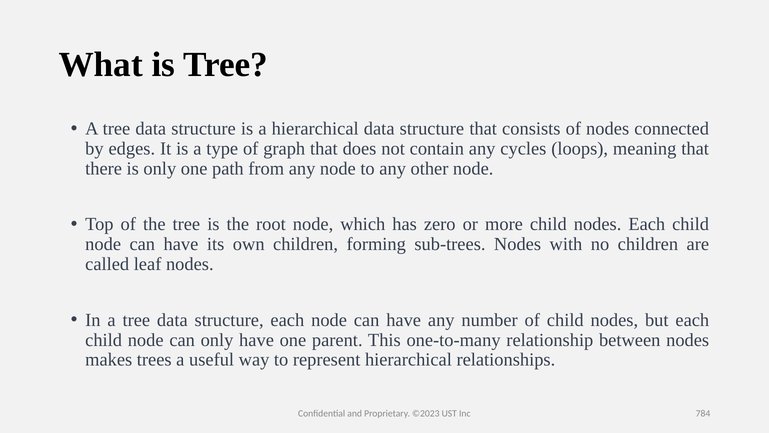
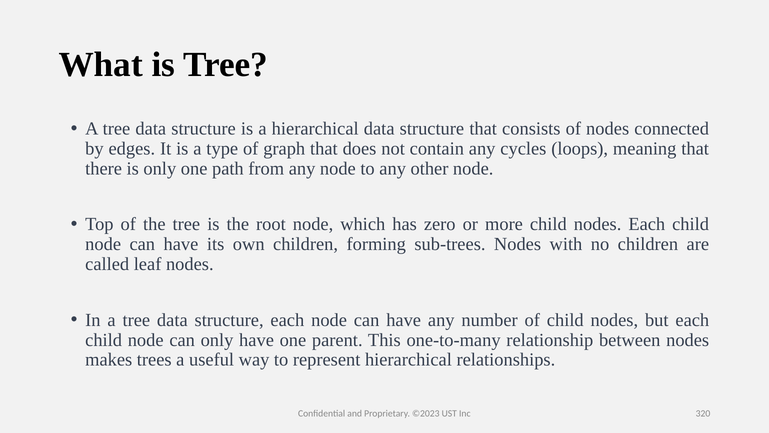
784: 784 -> 320 (703, 413)
